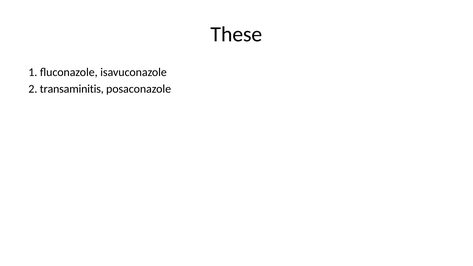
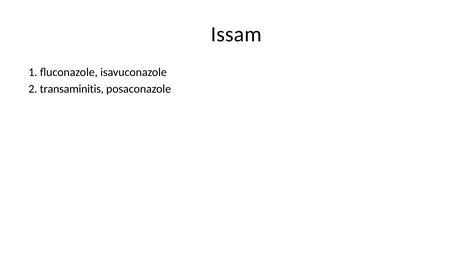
These: These -> Issam (236, 34)
